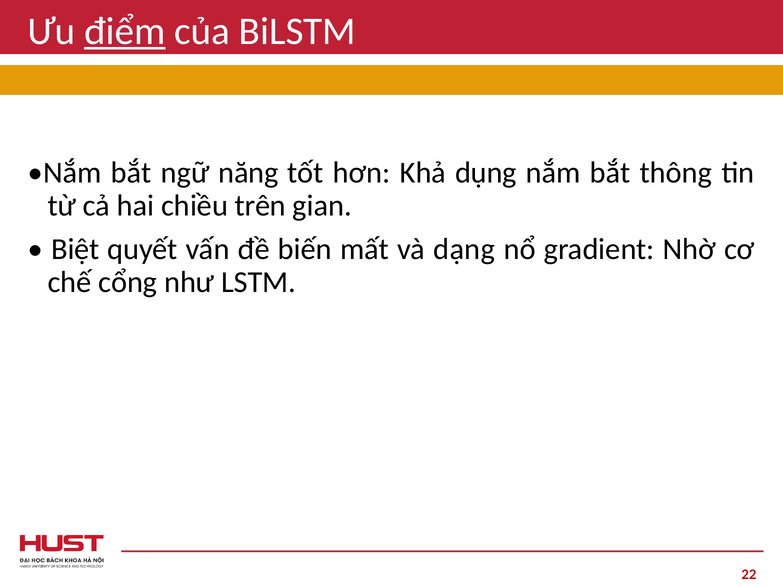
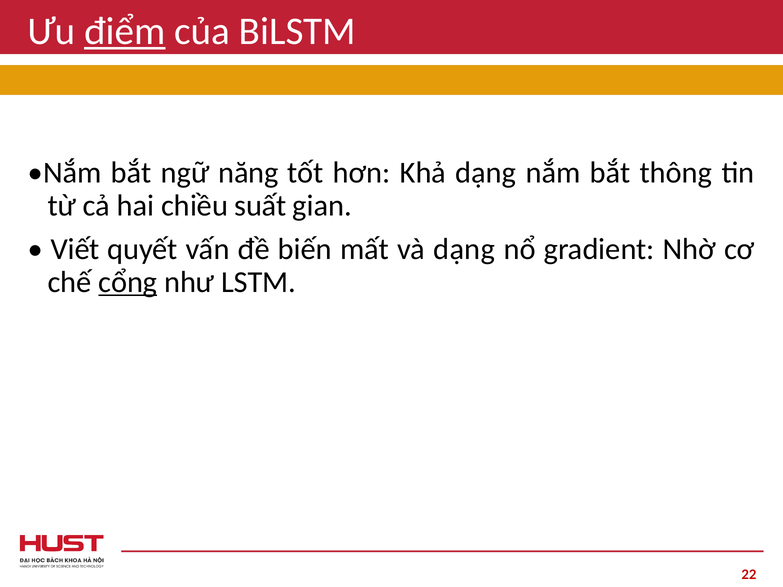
Khả dụng: dụng -> dạng (486, 173)
trên: trên -> suất (260, 206)
Biệt: Biệt -> Viết (75, 249)
cổng underline: none -> present (128, 282)
